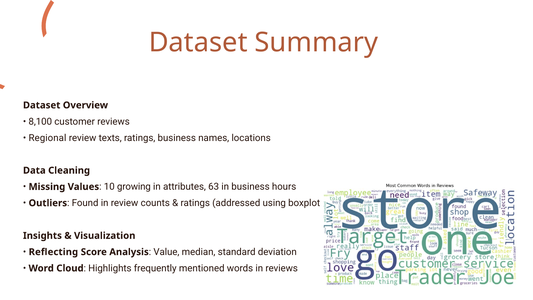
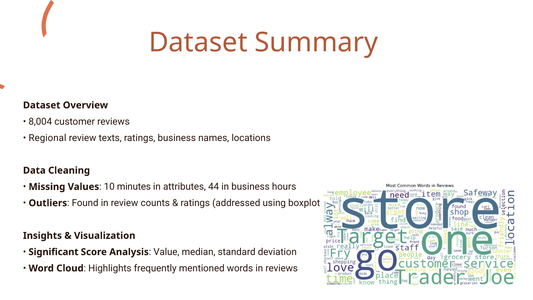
8,100: 8,100 -> 8,004 (40, 121)
growing: growing -> minutes (134, 187)
63: 63 -> 44 (214, 187)
Reflecting: Reflecting -> Significant (53, 252)
